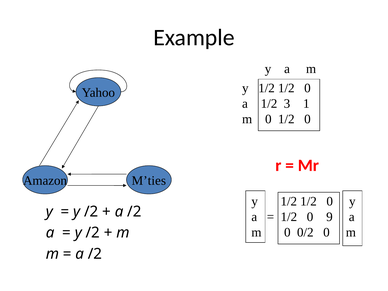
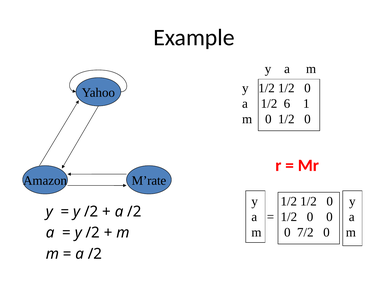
3: 3 -> 6 (287, 104)
M’ties: M’ties -> M’rate (149, 181)
0 9: 9 -> 0 (329, 217)
0/2: 0/2 -> 7/2 (305, 232)
